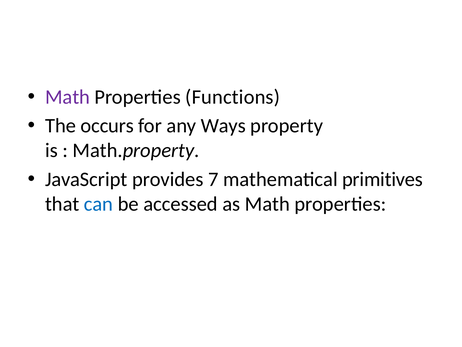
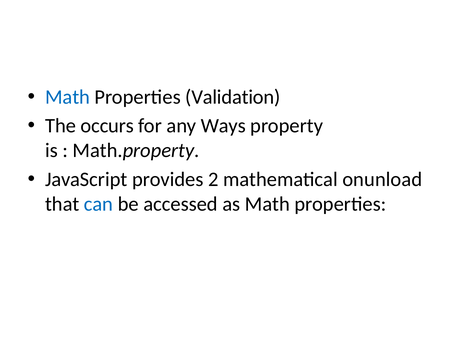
Math colour: purple -> blue (68, 97)
Functions: Functions -> Validation (233, 97)
7: 7 -> 2 (213, 179)
primitives: primitives -> onunload (382, 179)
